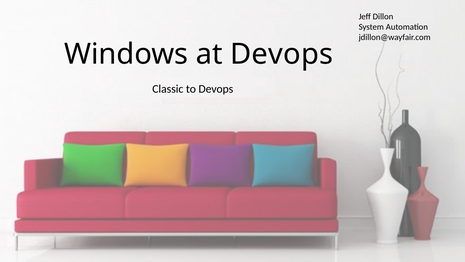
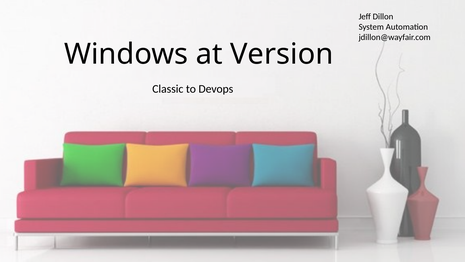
at Devops: Devops -> Version (282, 54)
